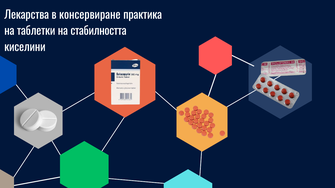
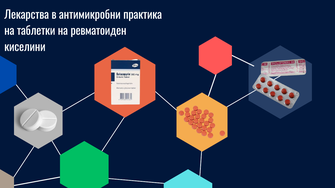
консервиране: консервиране -> антимикробни (90, 15)
стабилността: стабилността -> ревматоиден (98, 31)
